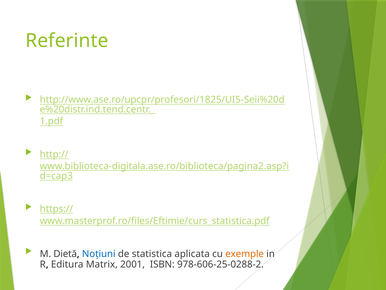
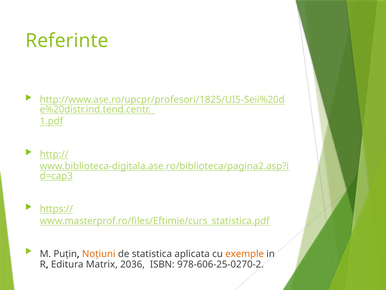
Dietă: Dietă -> Puțin (65, 253)
Noțiuni colour: blue -> orange (99, 253)
2001: 2001 -> 2036 (133, 264)
978-606-25-0288-2: 978-606-25-0288-2 -> 978-606-25-0270-2 (220, 264)
